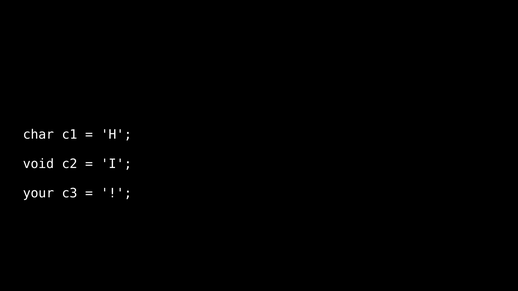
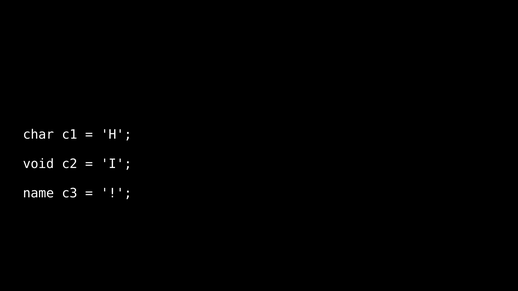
your: your -> name (38, 193)
